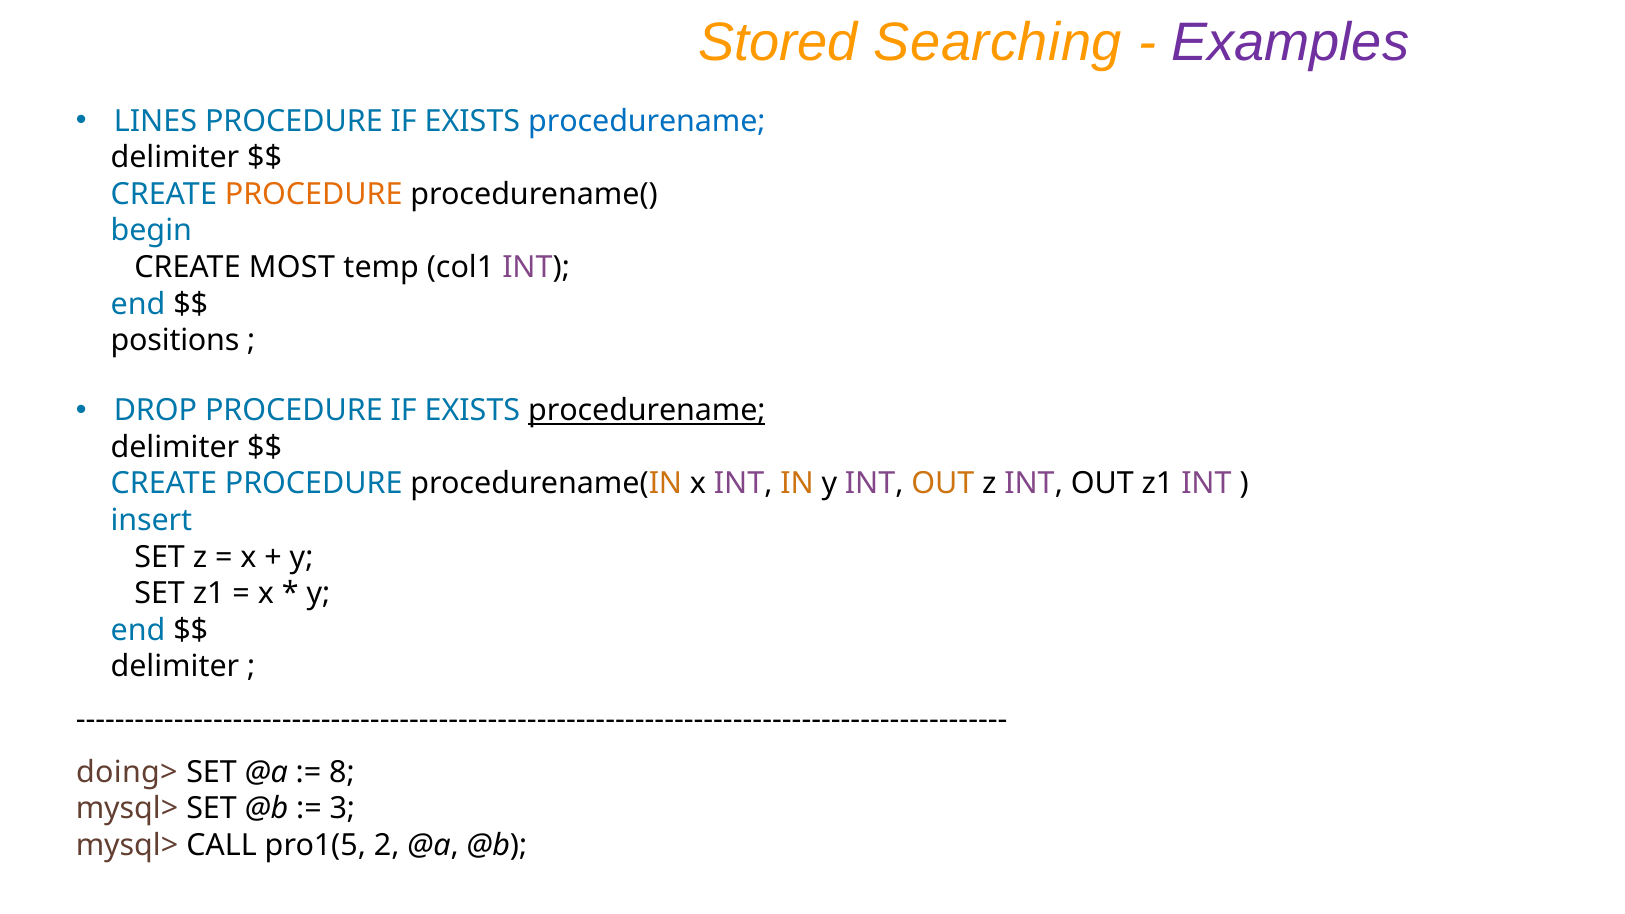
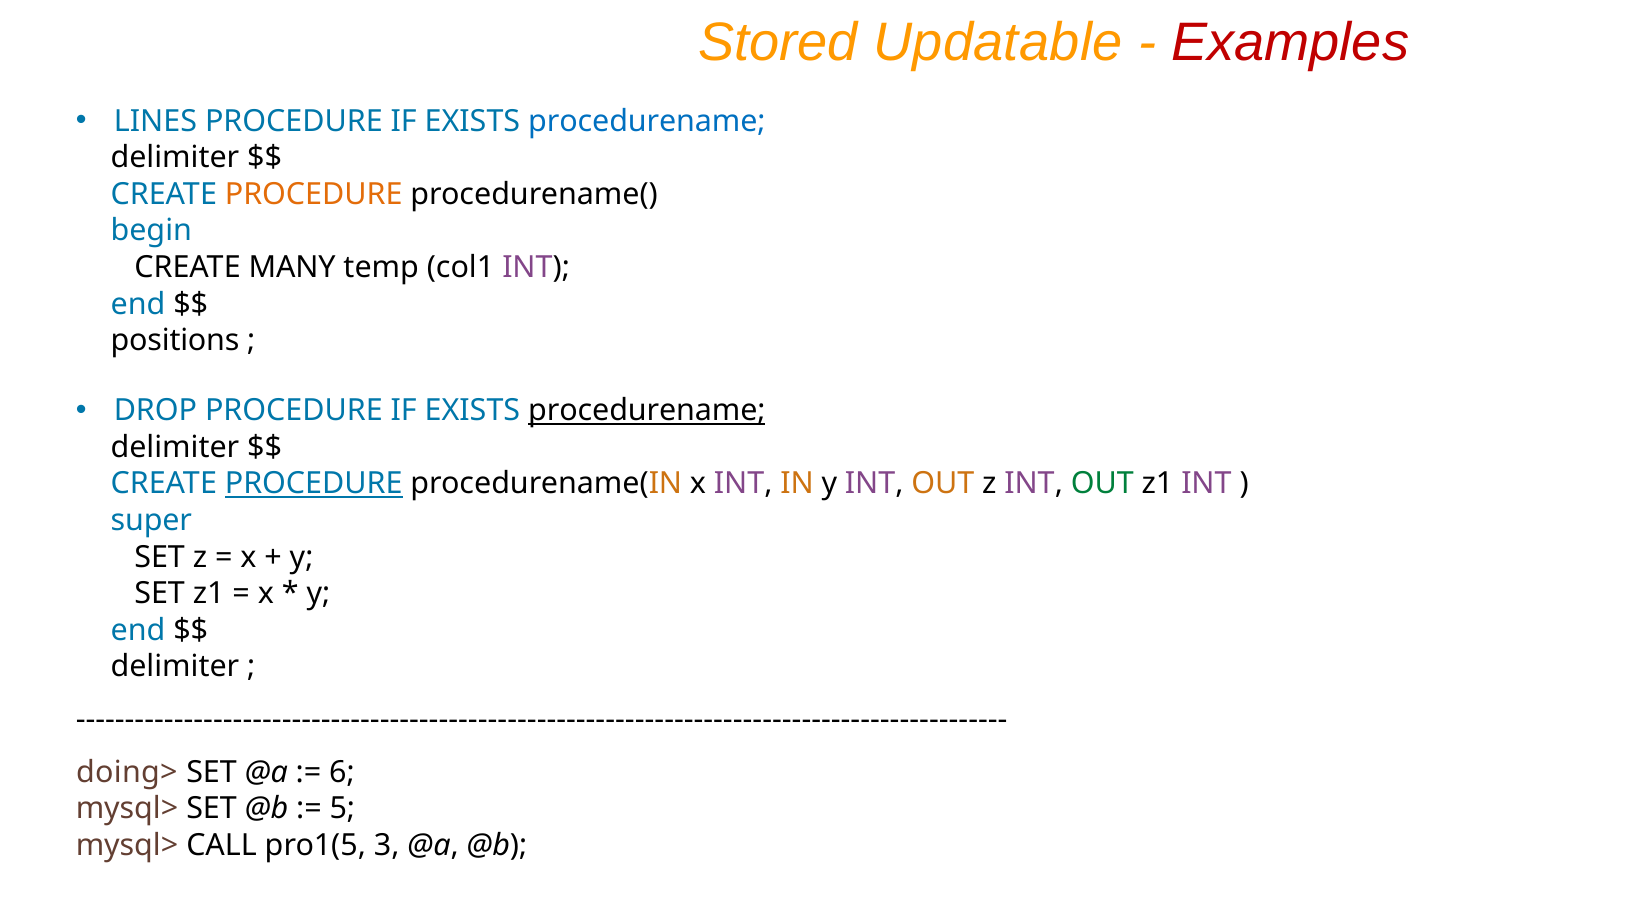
Searching: Searching -> Updatable (998, 42)
Examples colour: purple -> red (1290, 42)
MOST: MOST -> MANY (292, 267)
PROCEDURE underline: none -> present (314, 484)
OUT colour: black -> green (1102, 484)
insert: insert -> super (151, 521)
8: 8 -> 6 (342, 772)
3: 3 -> 5 (342, 809)
2: 2 -> 3 (387, 845)
